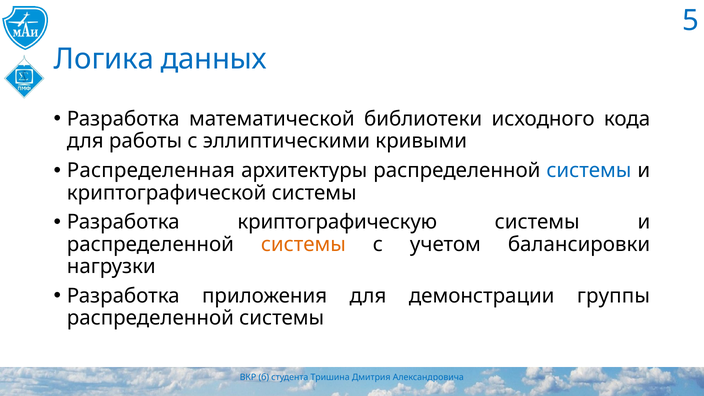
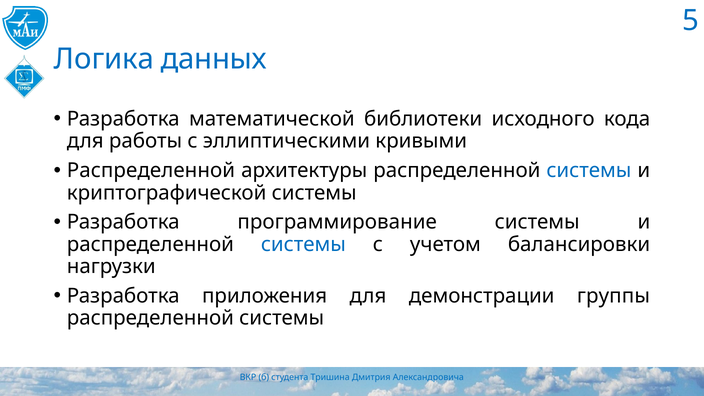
Распределенная: Распределенная -> Распределенной (151, 171)
криптографическую: криптографическую -> программирование (337, 222)
системы colour: orange -> blue (303, 244)
